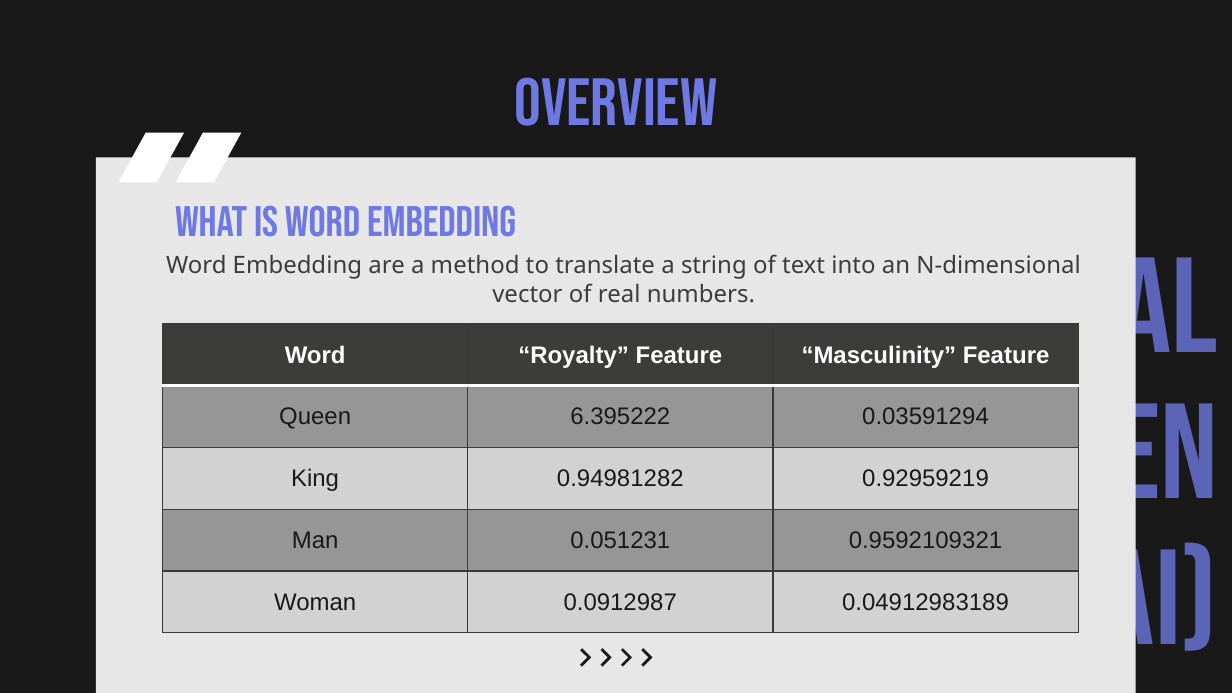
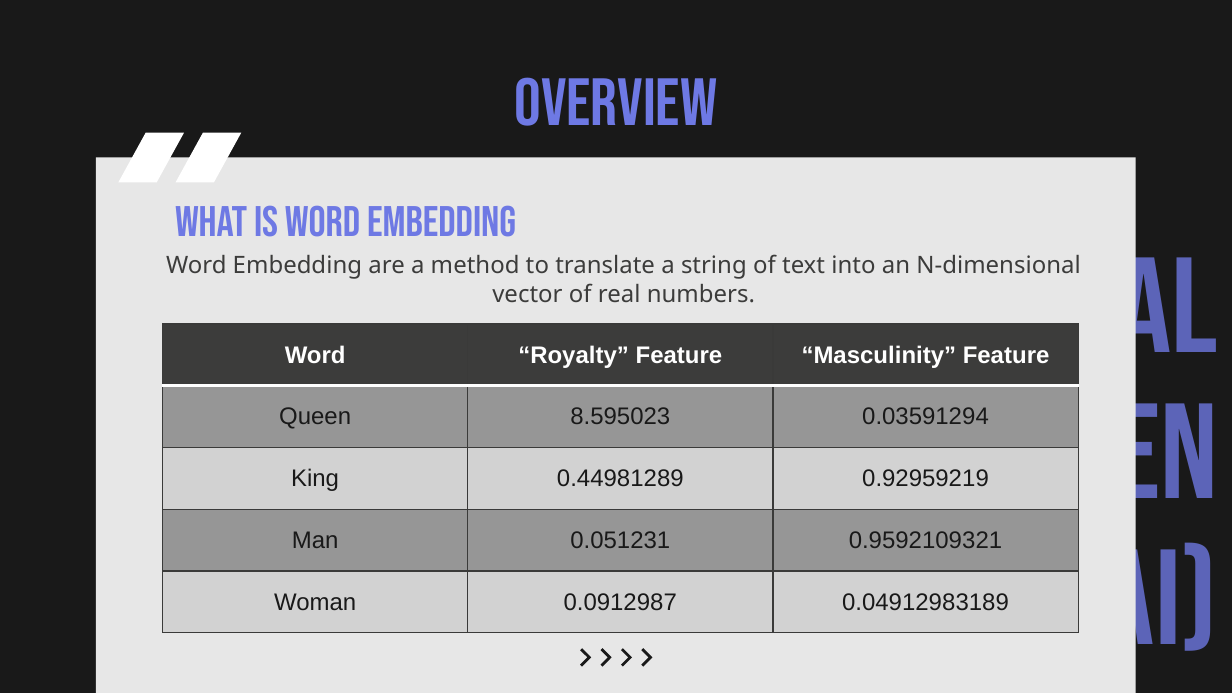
6.395222: 6.395222 -> 8.595023 (620, 417)
0.94981282: 0.94981282 -> 0.44981289 (620, 479)
